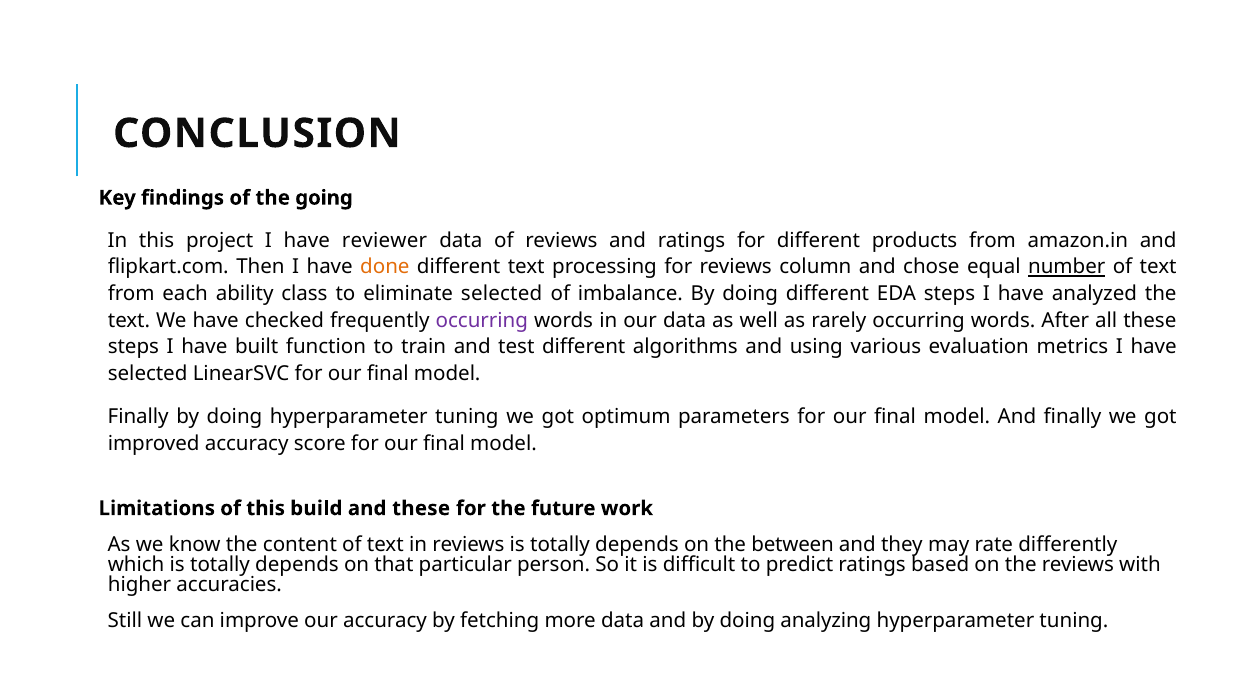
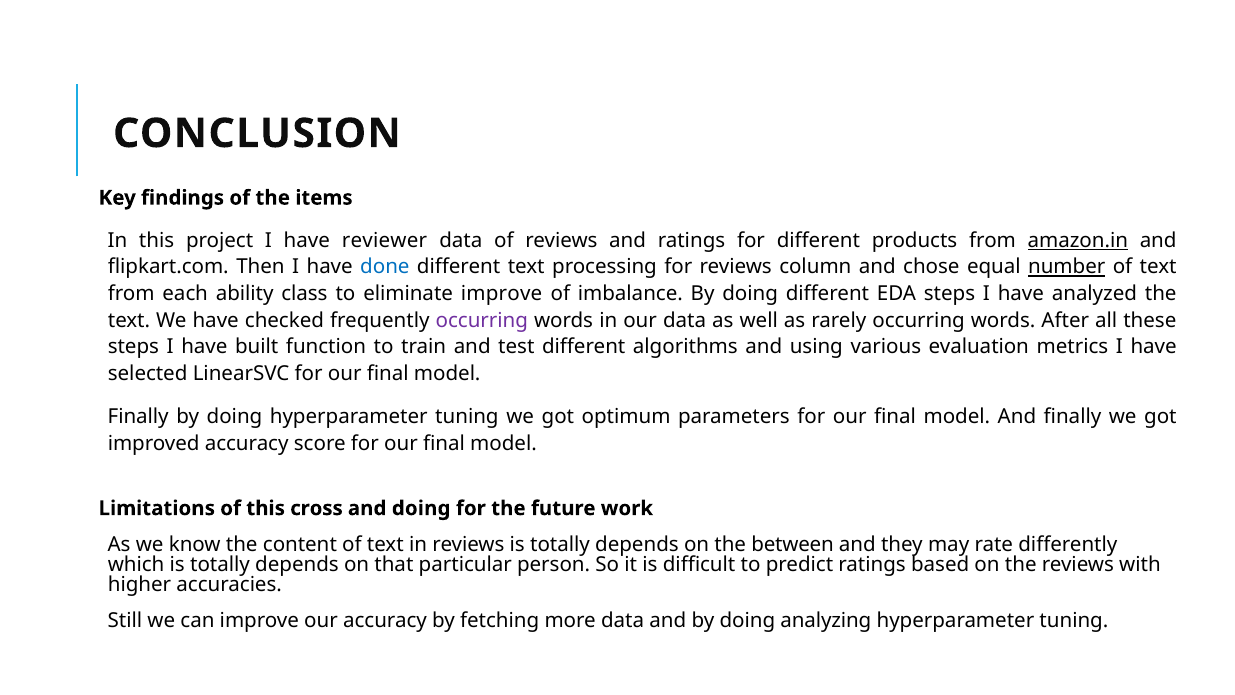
going: going -> items (324, 198)
amazon.in underline: none -> present (1078, 240)
done colour: orange -> blue (385, 267)
eliminate selected: selected -> improve (502, 294)
build: build -> cross (316, 508)
and these: these -> doing (421, 508)
